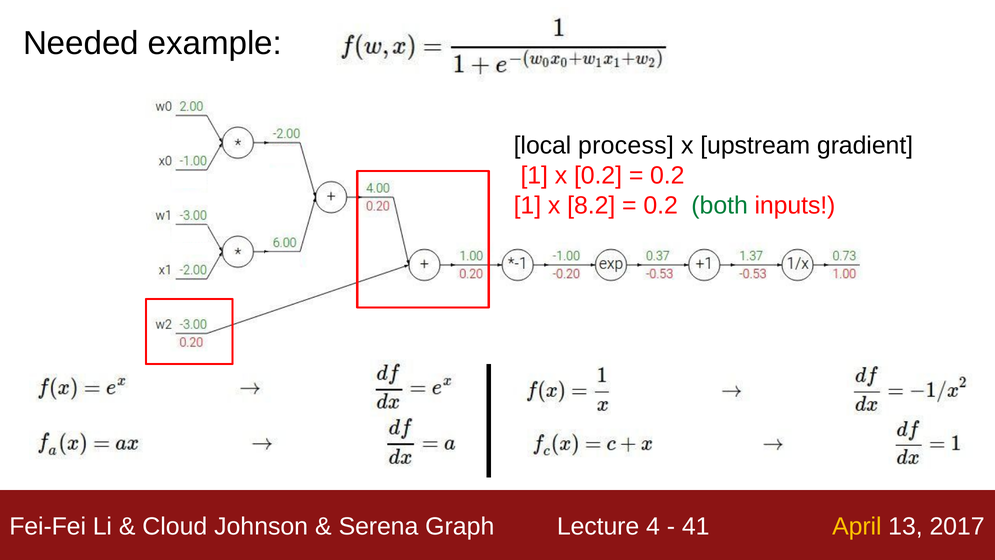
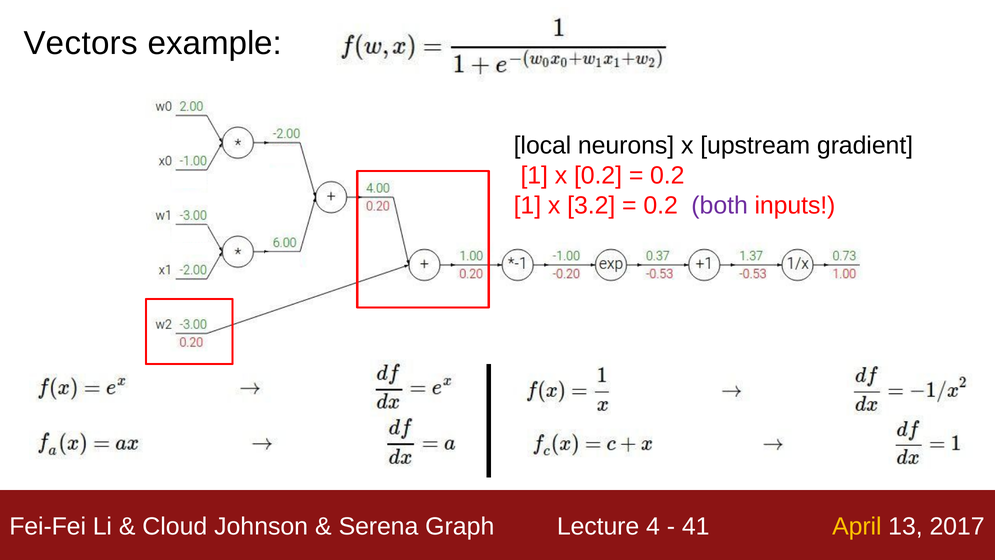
Needed: Needed -> Vectors (81, 43)
process: process -> neurons (626, 145)
8.2: 8.2 -> 3.2 (591, 205)
both colour: green -> purple (720, 205)
